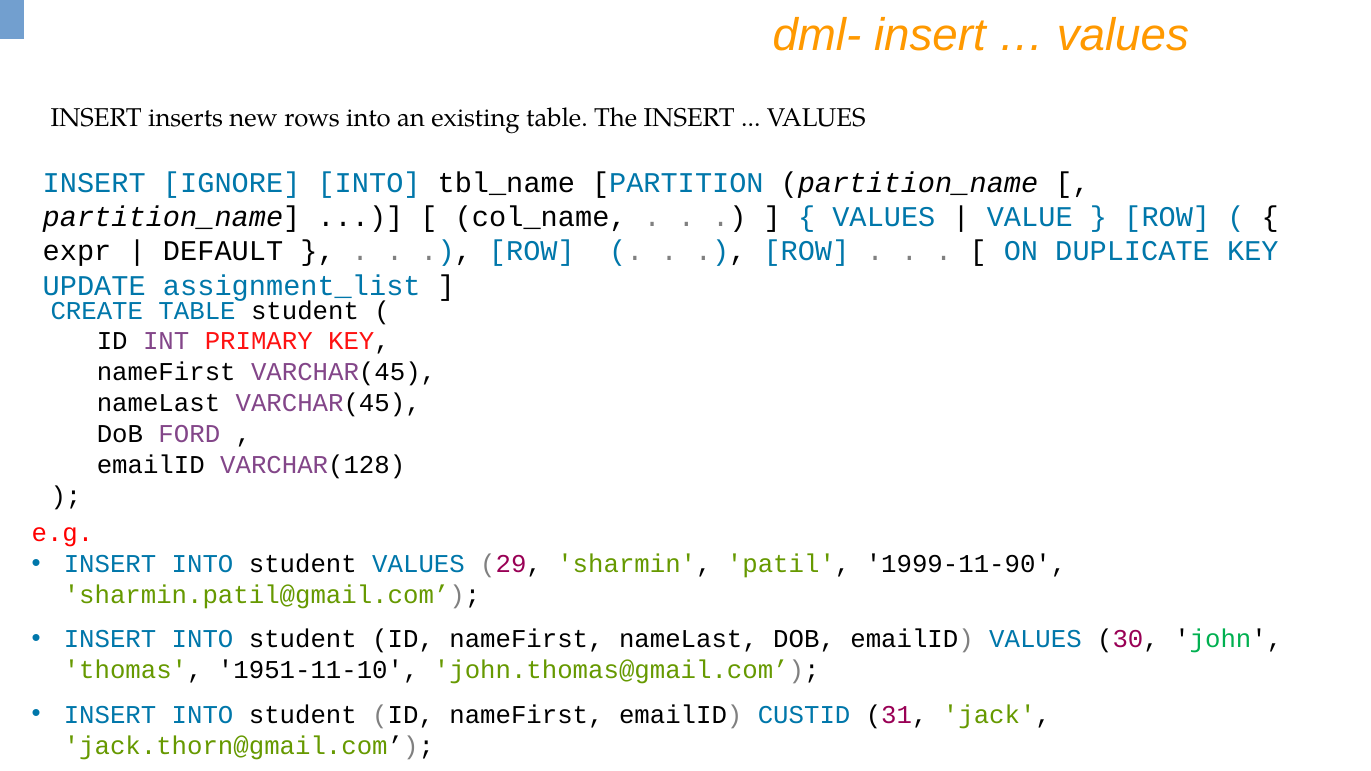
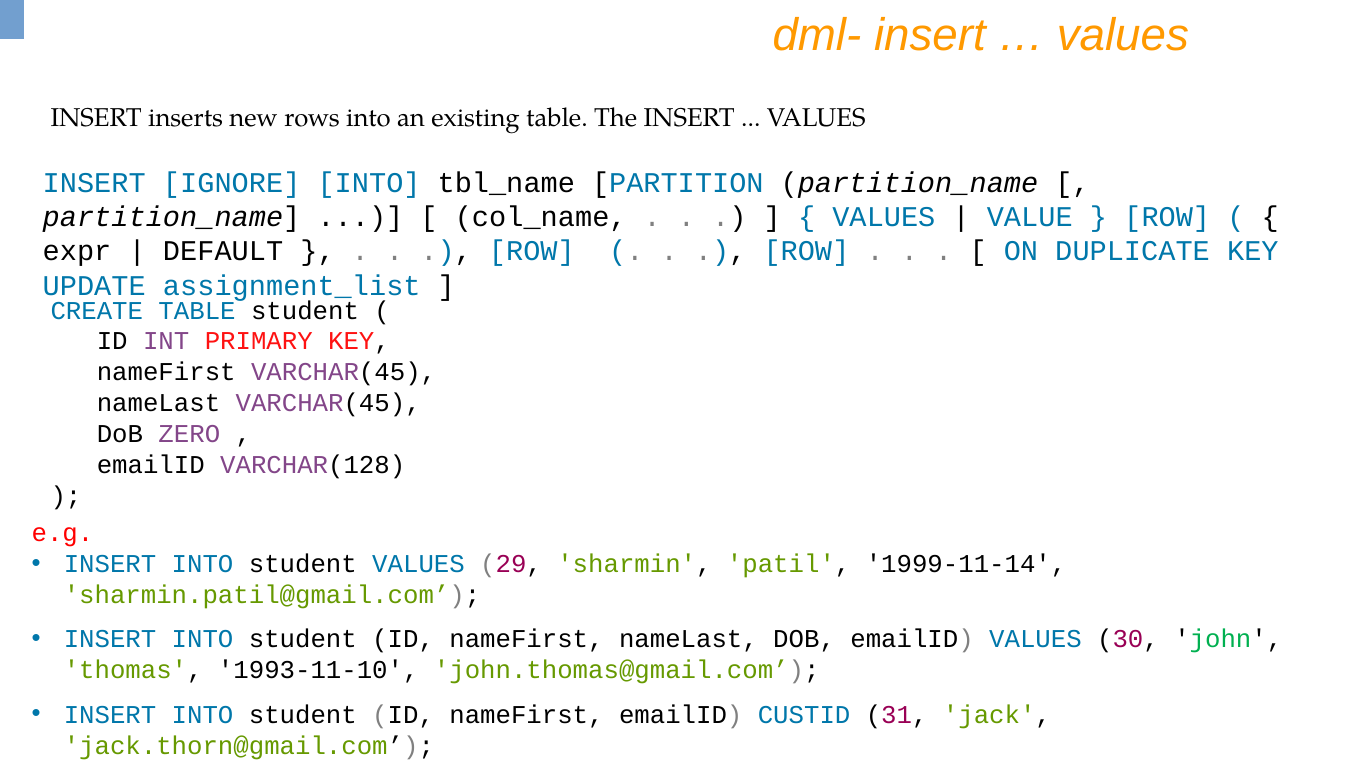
FORD: FORD -> ZERO (189, 434)
1999-11-90: 1999-11-90 -> 1999-11-14 (966, 564)
1951-11-10: 1951-11-10 -> 1993-11-10 (318, 670)
